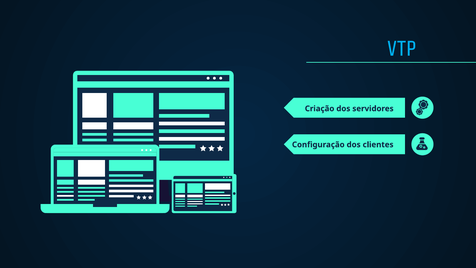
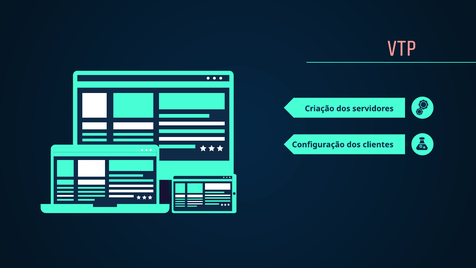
VTP colour: light blue -> pink (402, 49)
